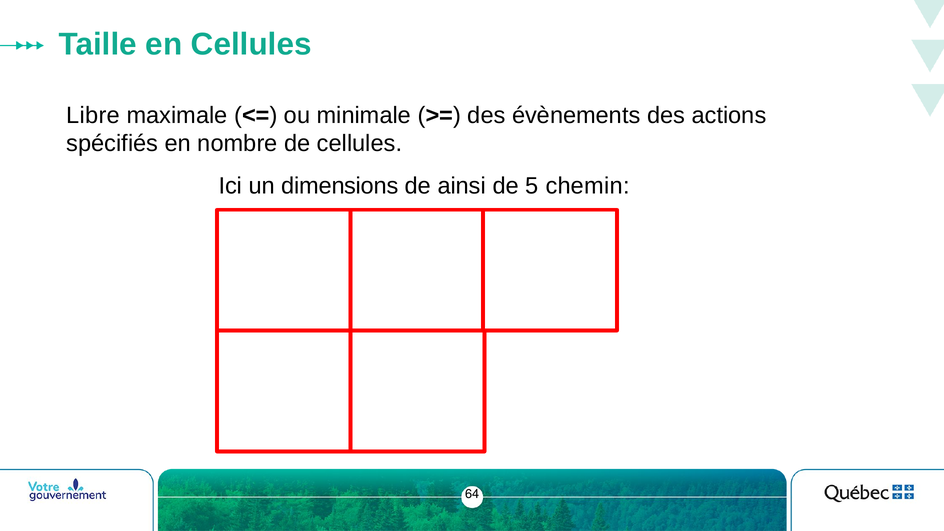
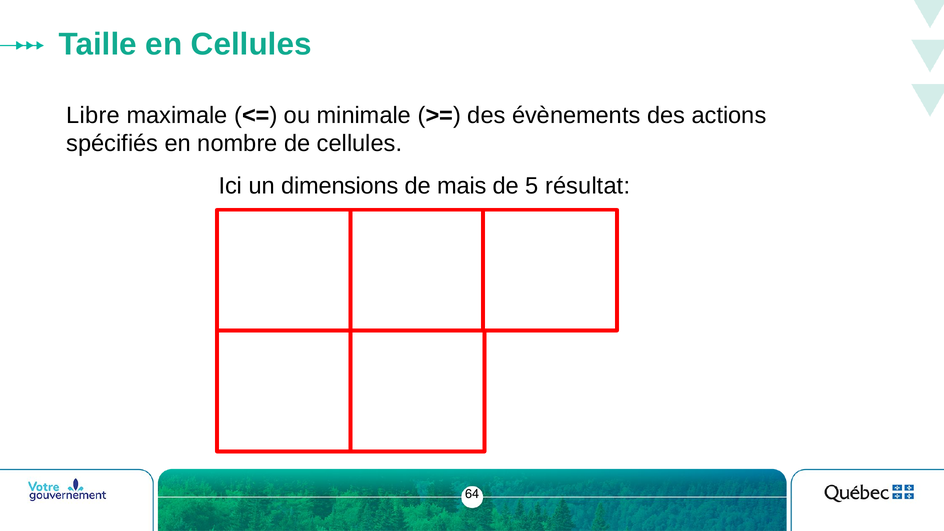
ainsi: ainsi -> mais (462, 186)
chemin: chemin -> résultat (588, 186)
